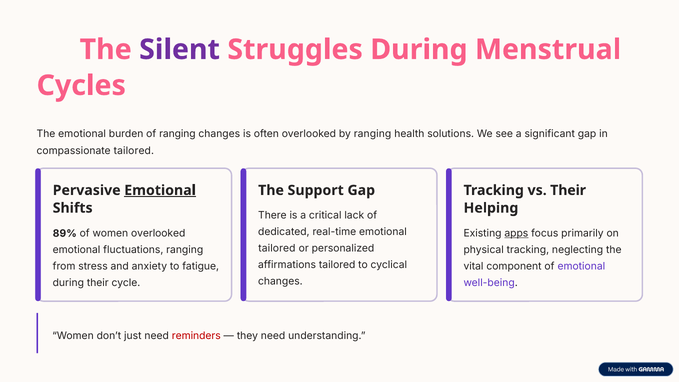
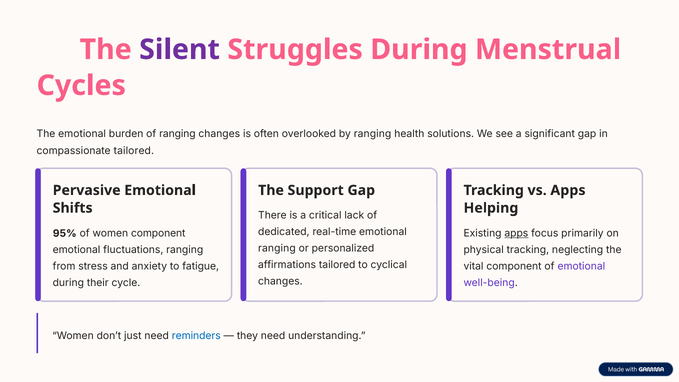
Emotional underline: present -> none (160, 190)
vs Their: Their -> Apps (568, 190)
89%: 89% -> 95% (65, 233)
women overlooked: overlooked -> component (158, 233)
tailored: tailored -> ranging (277, 248)
reminders colour: red -> blue (196, 336)
